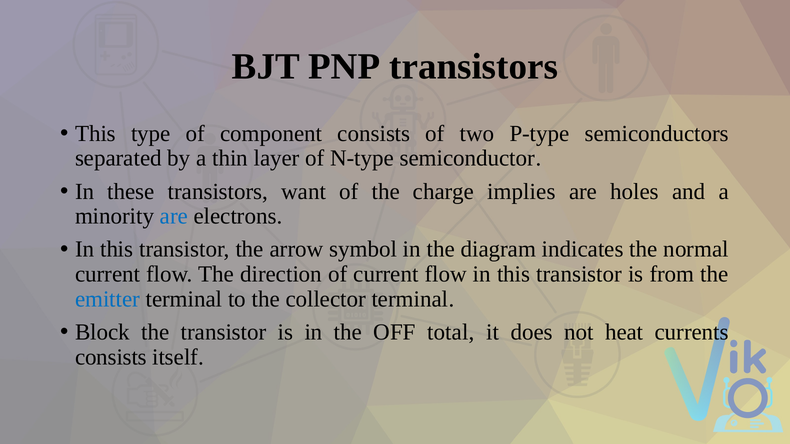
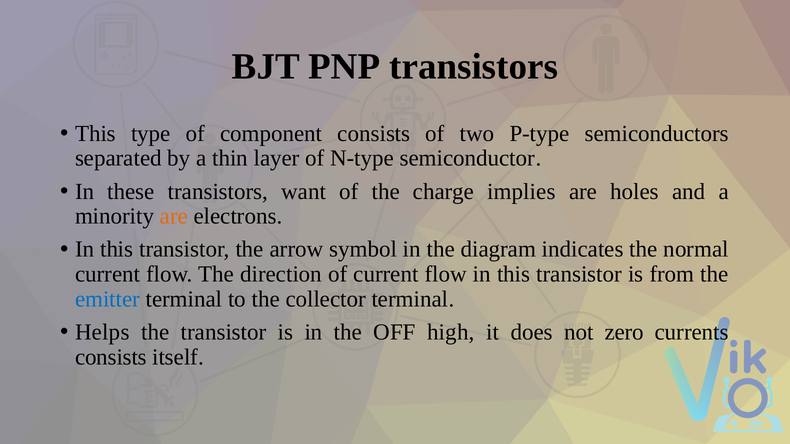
are colour: blue -> orange (174, 216)
Block: Block -> Helps (102, 332)
total: total -> high (451, 332)
heat: heat -> zero (624, 332)
